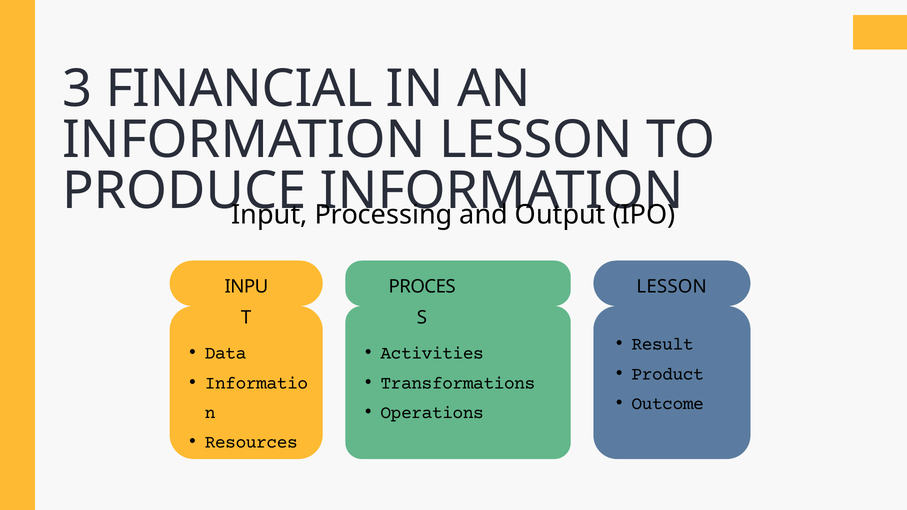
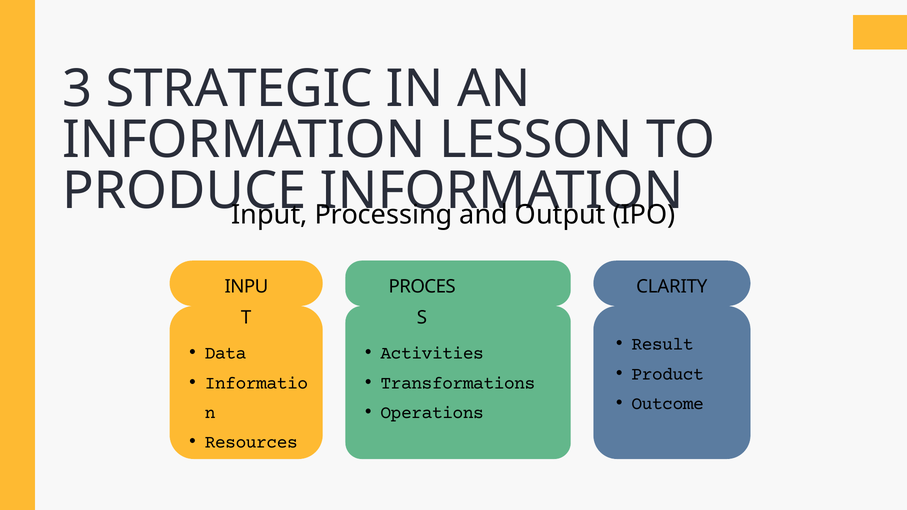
FINANCIAL: FINANCIAL -> STRATEGIC (239, 89)
LESSON: LESSON -> CLARITY (672, 287)
